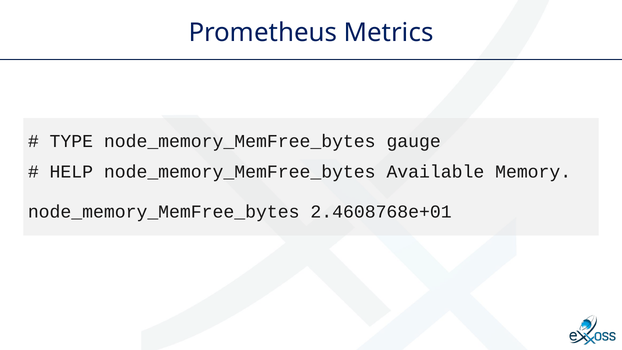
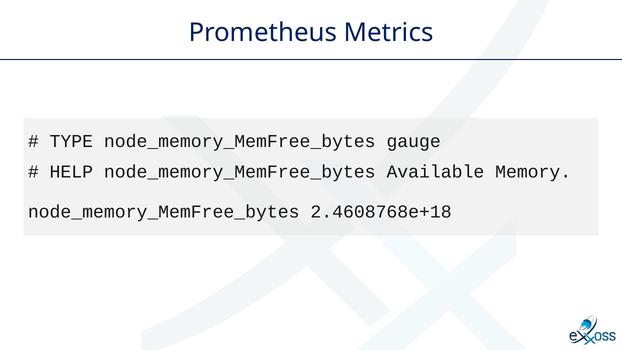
2.4608768e+01: 2.4608768e+01 -> 2.4608768e+18 (381, 212)
